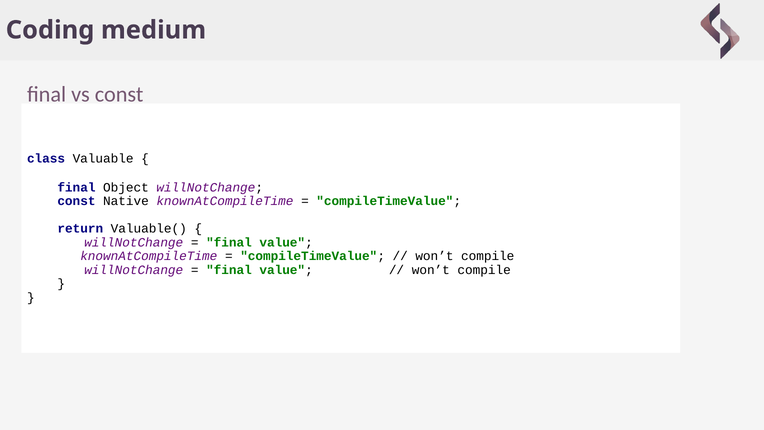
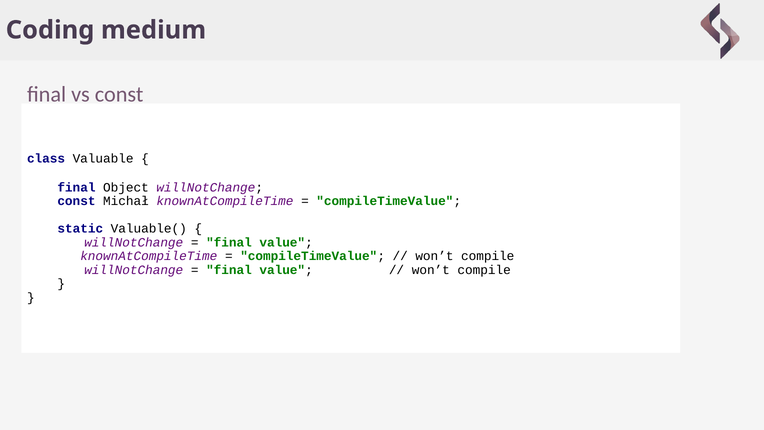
Native: Native -> Michał (126, 201)
return: return -> static (80, 229)
